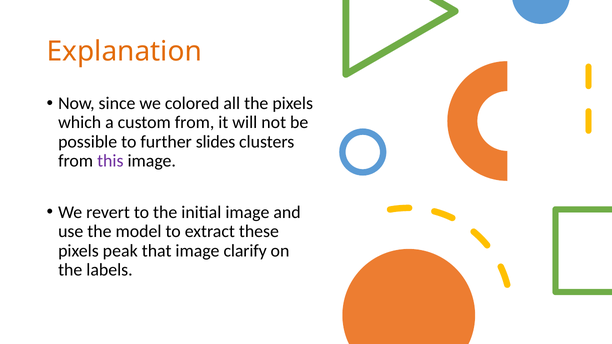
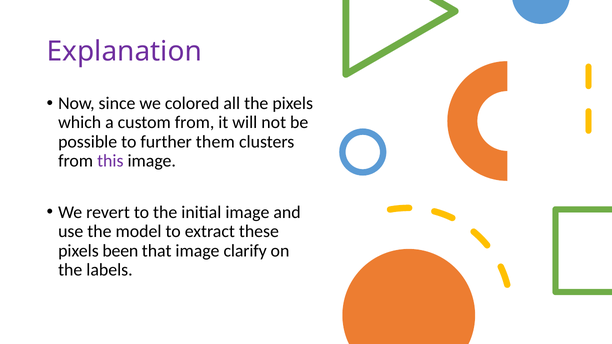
Explanation colour: orange -> purple (124, 51)
slides: slides -> them (215, 142)
peak: peak -> been (120, 251)
